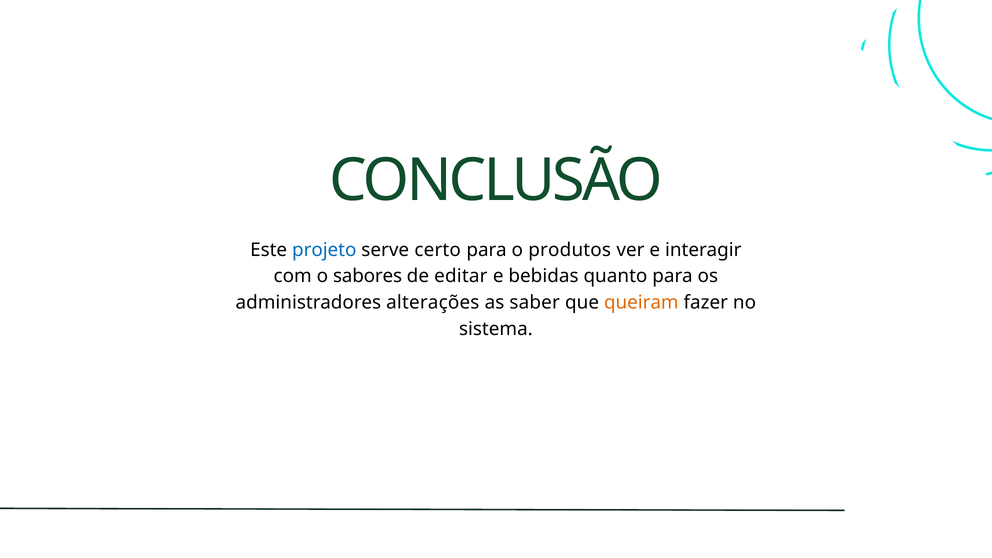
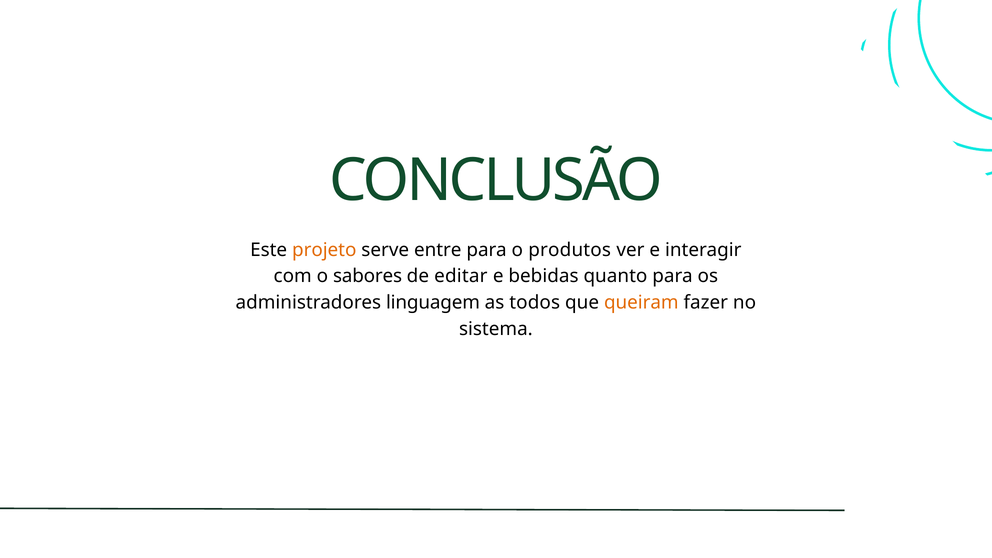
projeto colour: blue -> orange (324, 250)
certo: certo -> entre (438, 250)
alterações: alterações -> linguagem (433, 303)
saber: saber -> todos (535, 303)
